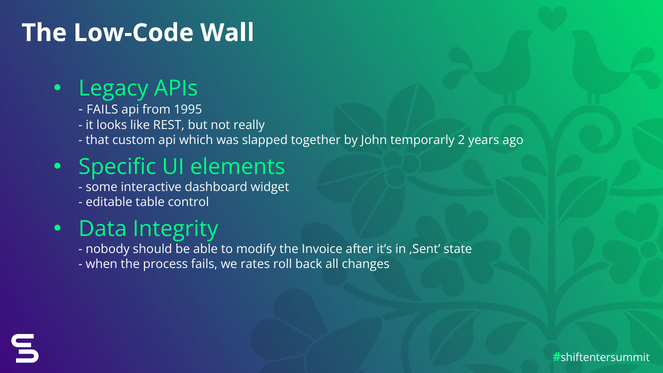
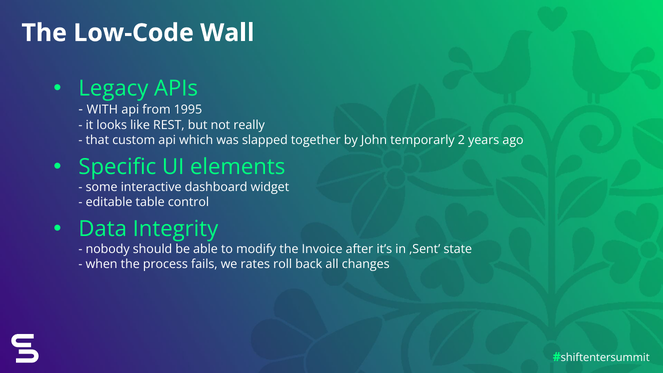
FAILS: FAILS -> WITH (102, 110)
